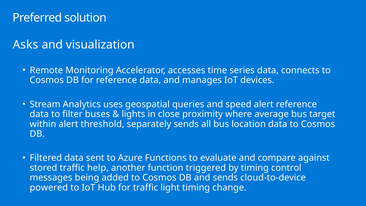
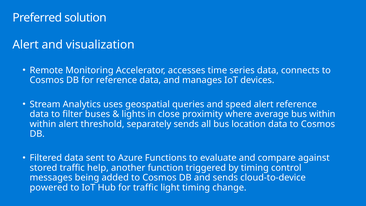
Asks: Asks -> Alert (26, 45)
bus target: target -> within (322, 114)
